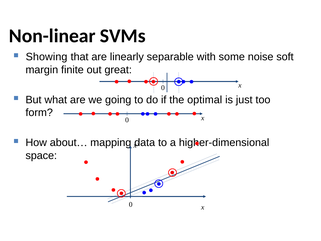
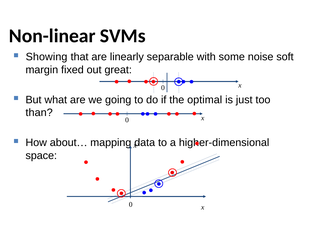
finite: finite -> fixed (72, 70)
form: form -> than (39, 113)
